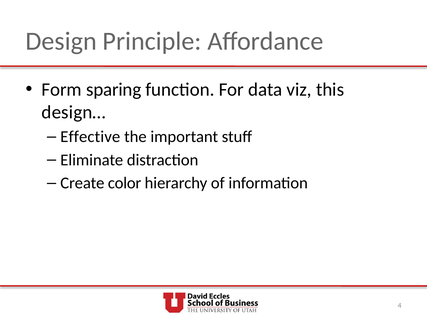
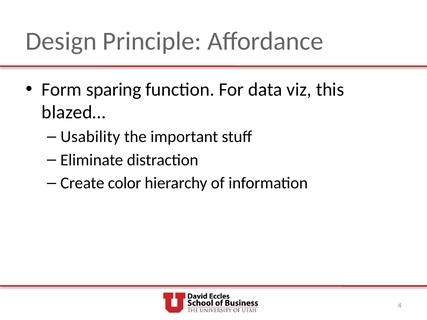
design…: design… -> blazed… (74, 112)
Effective: Effective -> Usability (90, 137)
